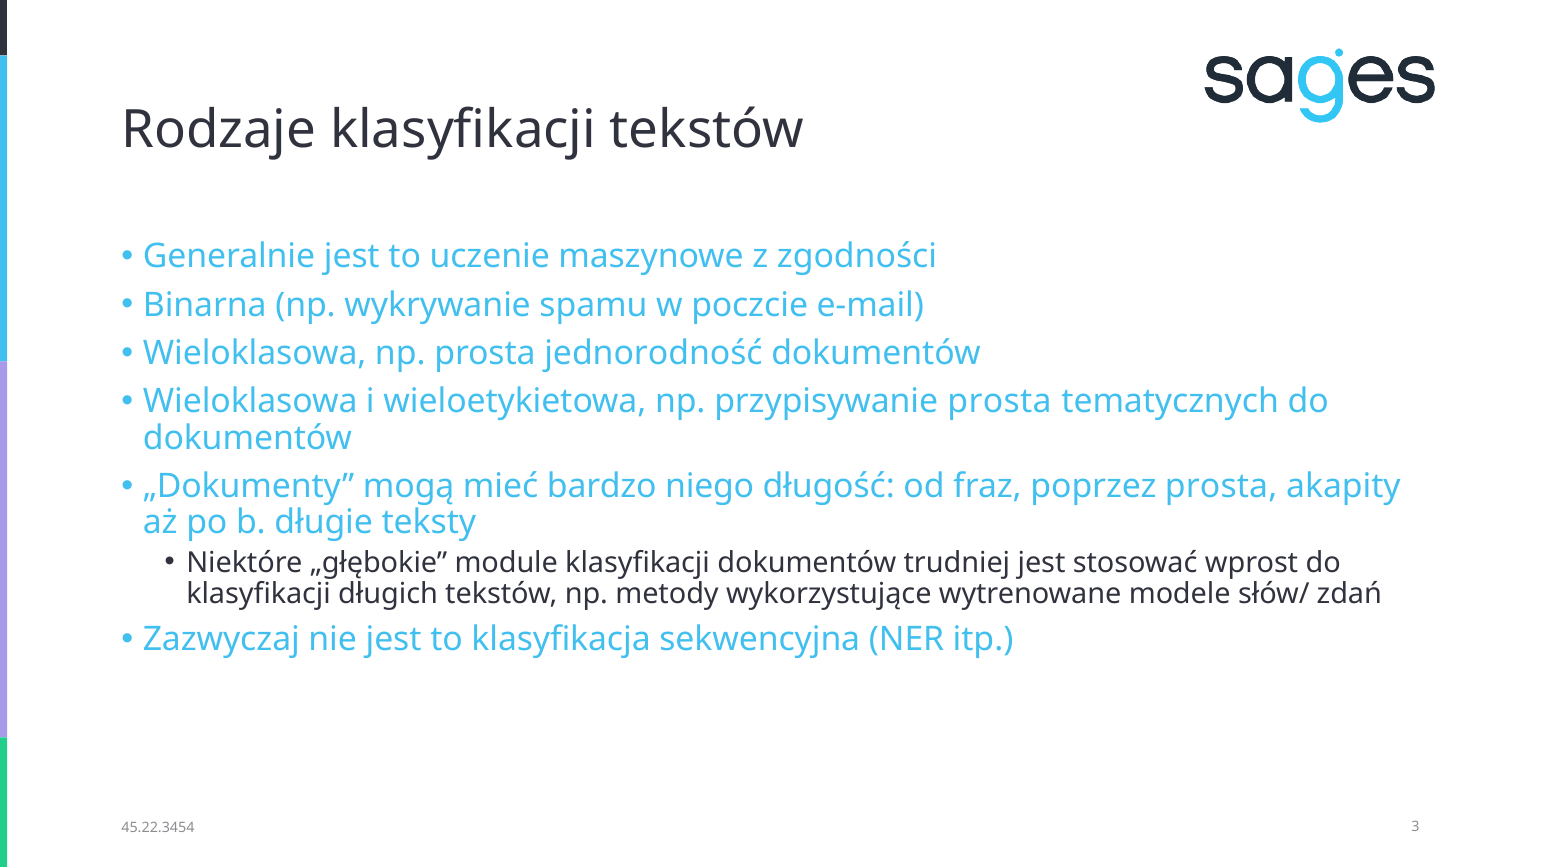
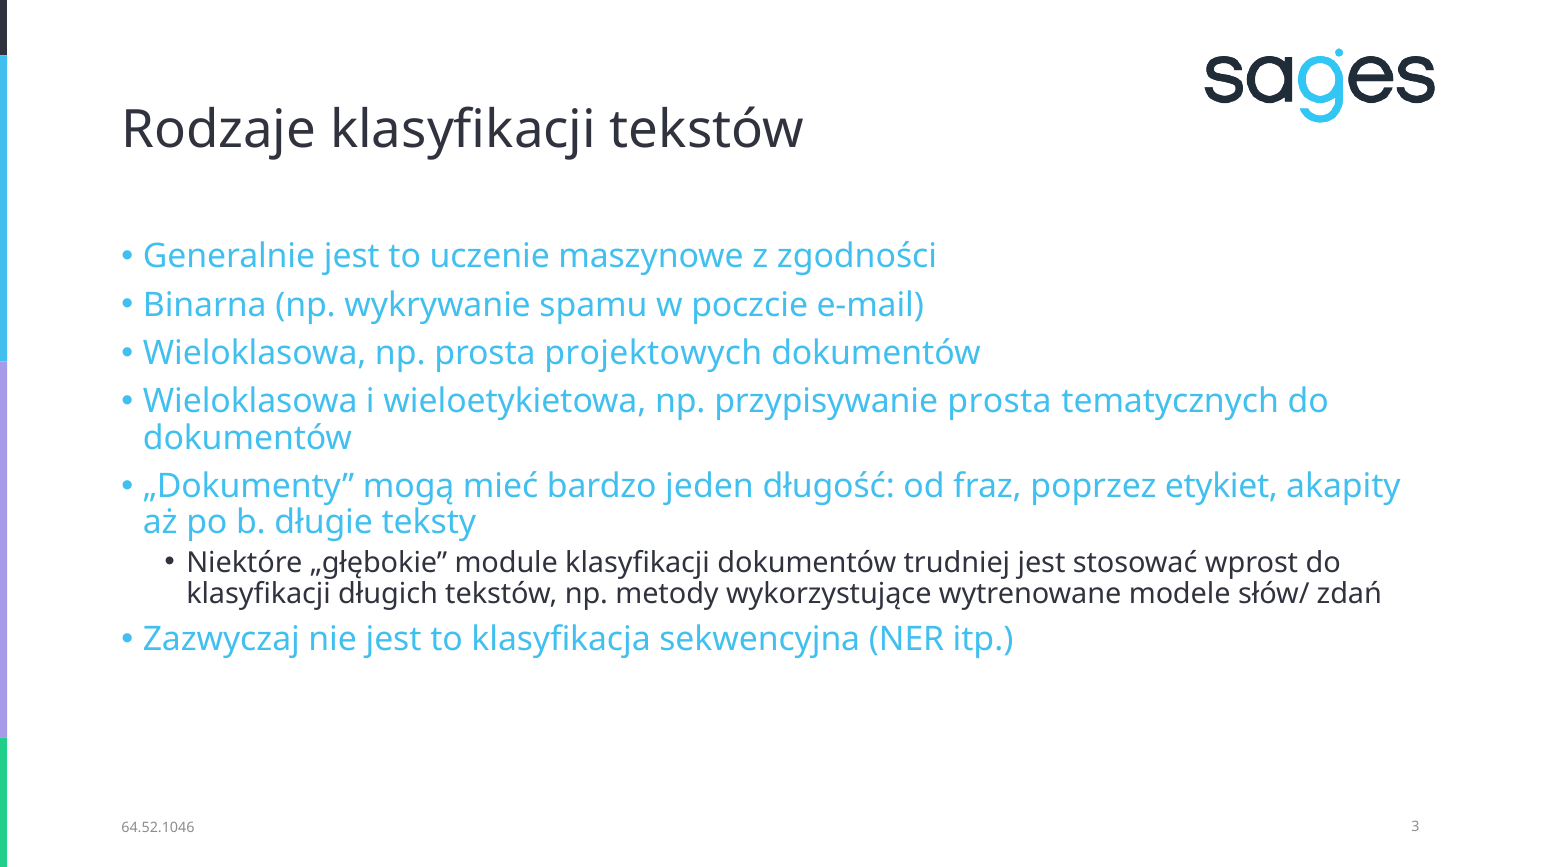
jednorodność: jednorodność -> projektowych (653, 353)
niego: niego -> jeden (709, 486)
poprzez prosta: prosta -> etykiet (1221, 486)
45.22.3454: 45.22.3454 -> 64.52.1046 (158, 827)
